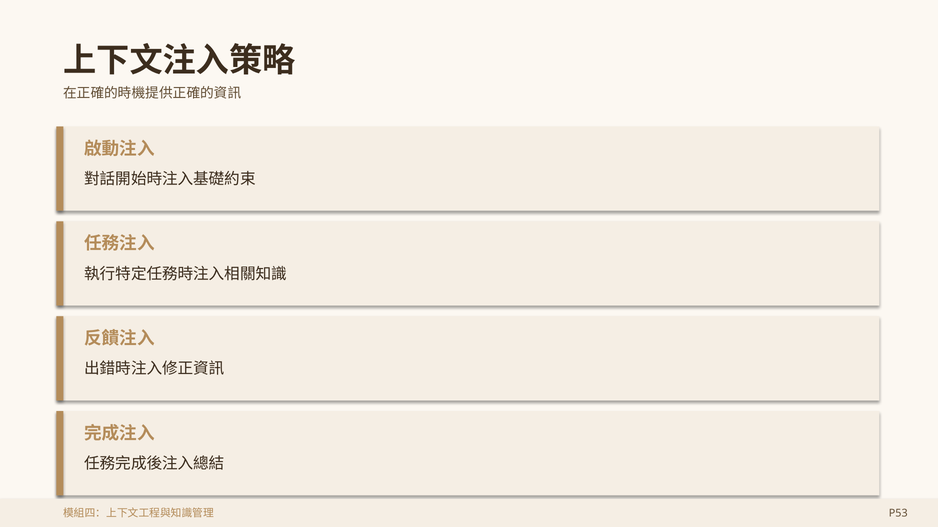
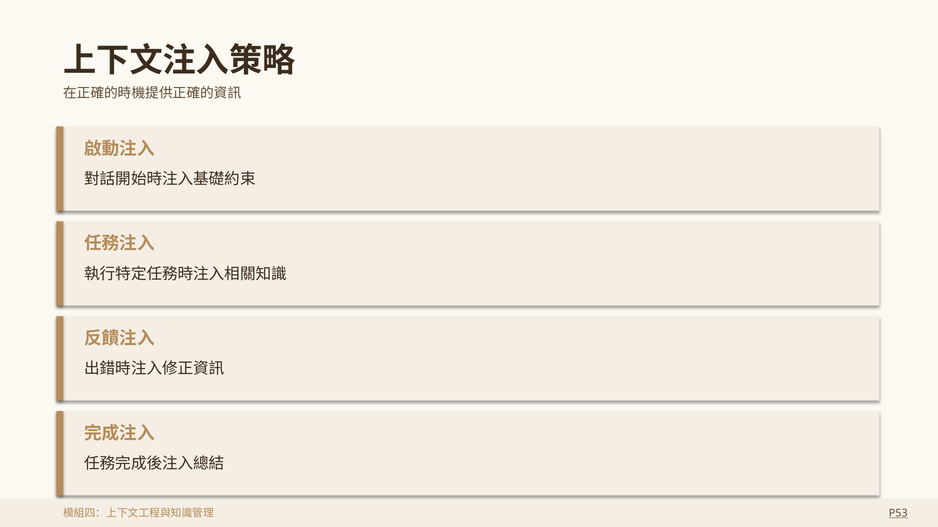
P53 underline: none -> present (898, 514)
